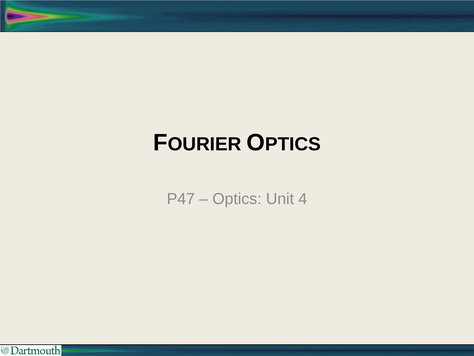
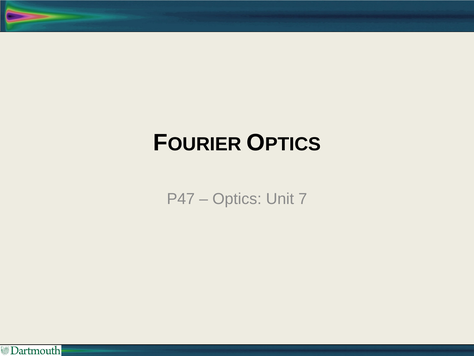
4: 4 -> 7 (303, 199)
